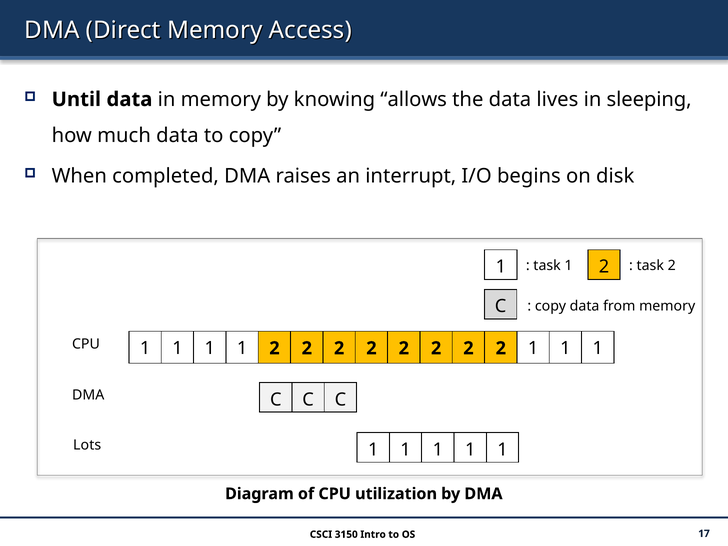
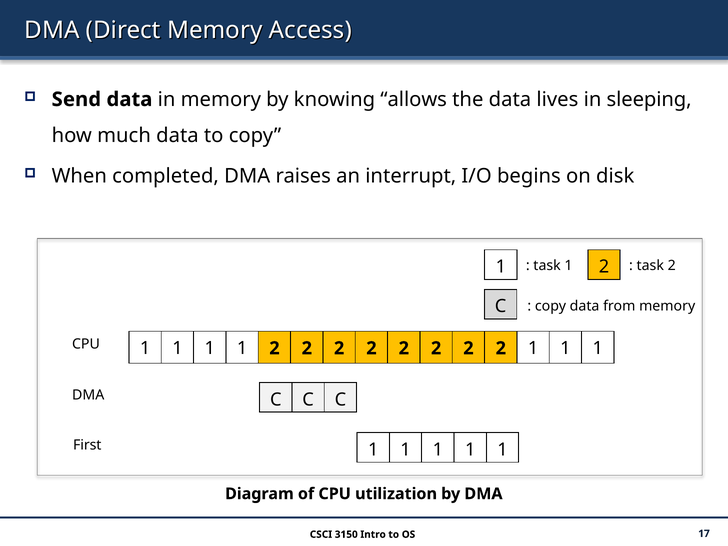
Until: Until -> Send (76, 99)
Lots: Lots -> First (87, 445)
